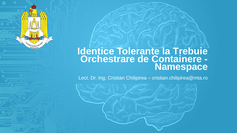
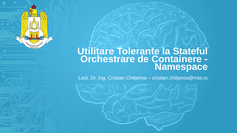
Identice: Identice -> Utilitare (96, 51)
Trebuie: Trebuie -> Stateful (190, 51)
